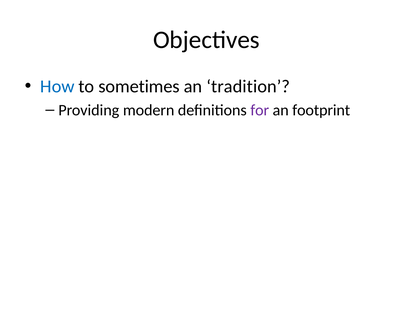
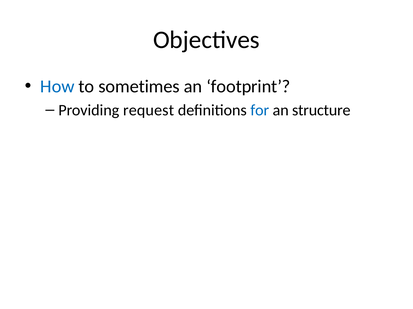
tradition: tradition -> footprint (248, 87)
modern: modern -> request (149, 110)
for colour: purple -> blue (260, 110)
footprint: footprint -> structure (321, 110)
